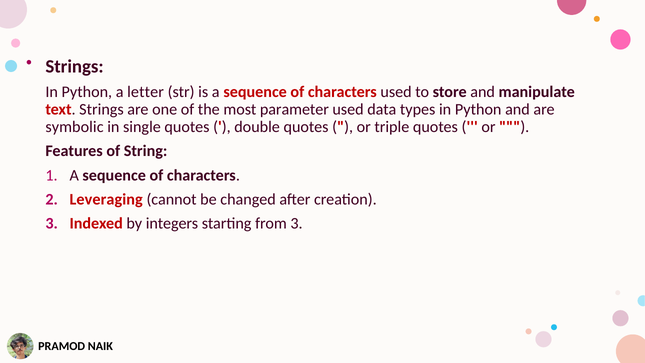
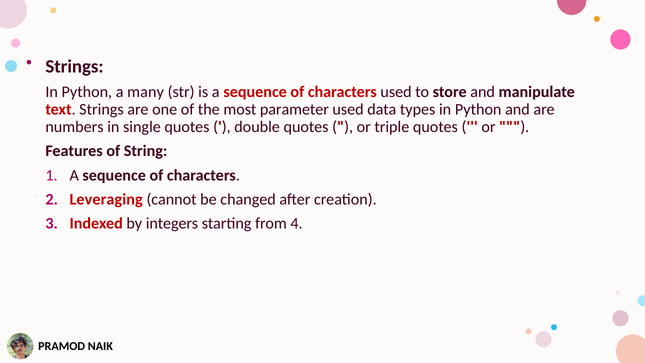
letter: letter -> many (146, 92)
symbolic: symbolic -> numbers (75, 127)
from 3: 3 -> 4 (297, 223)
